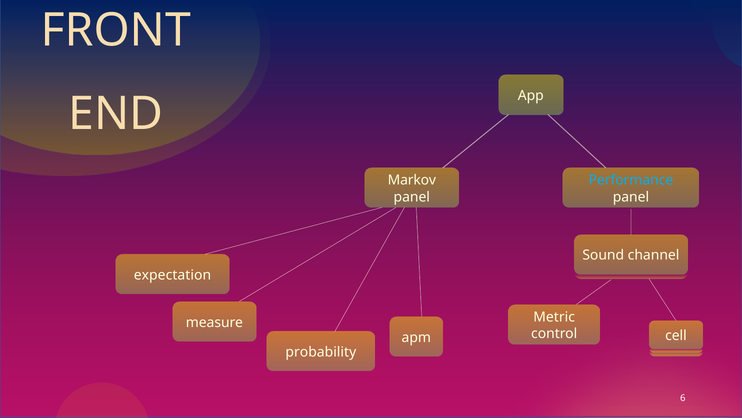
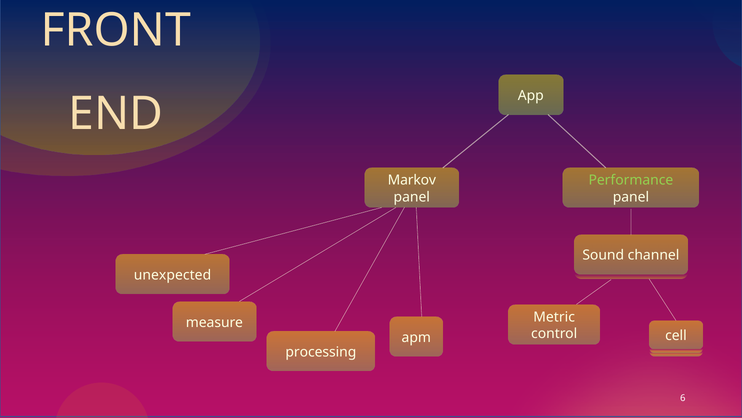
Performance colour: light blue -> light green (631, 180)
expectation: expectation -> unexpected (172, 275)
probability: probability -> processing (321, 352)
